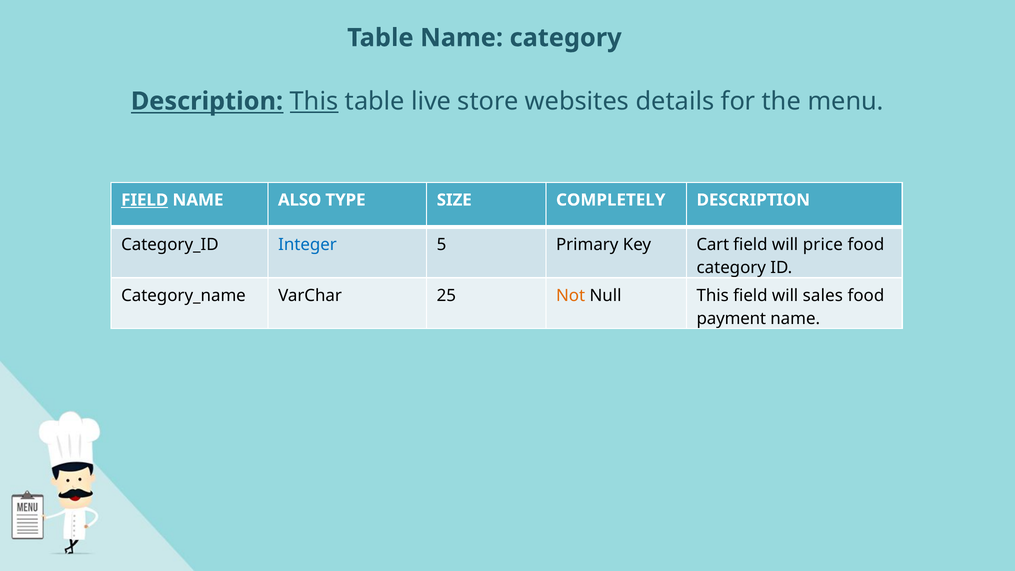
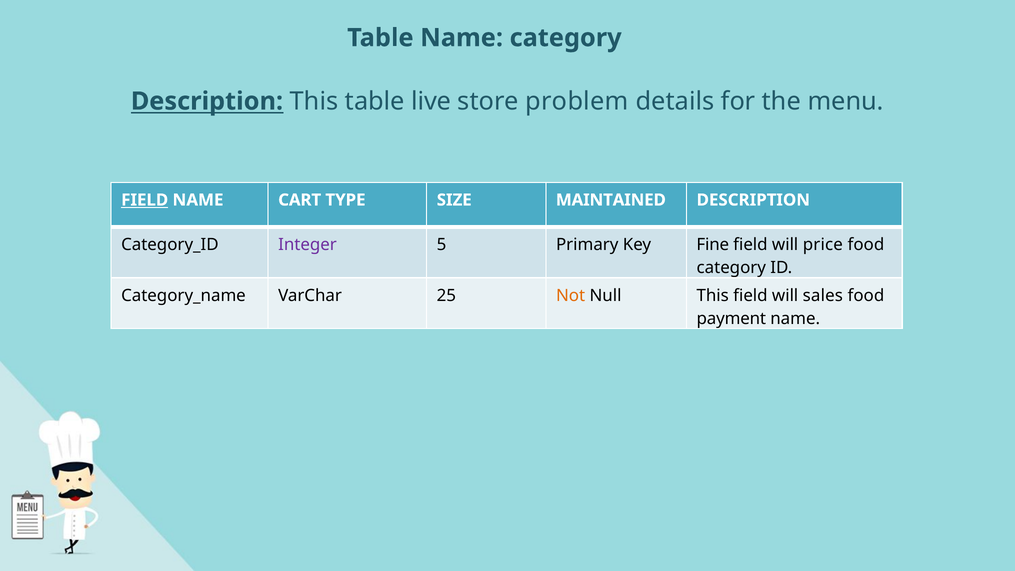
This underline: present -> none (314, 101)
websites: websites -> problem (577, 101)
ALSO: ALSO -> CART (300, 200)
COMPLETELY: COMPLETELY -> MAINTAINED (611, 200)
Integer colour: blue -> purple (307, 245)
Cart: Cart -> Fine (713, 245)
